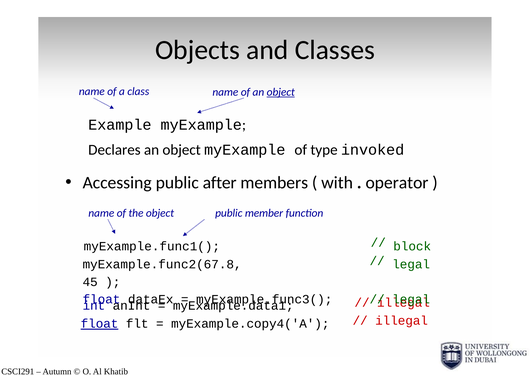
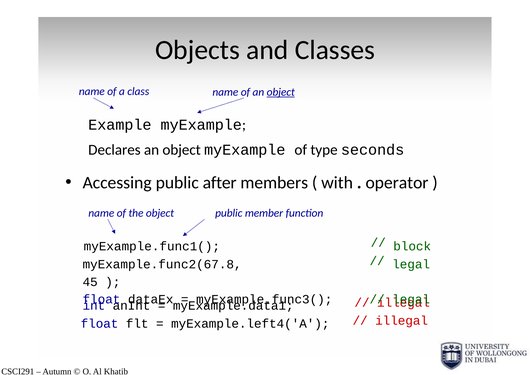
invoked: invoked -> seconds (373, 150)
float underline: present -> none (100, 324)
myExample.copy4('A: myExample.copy4('A -> myExample.left4('A (250, 324)
